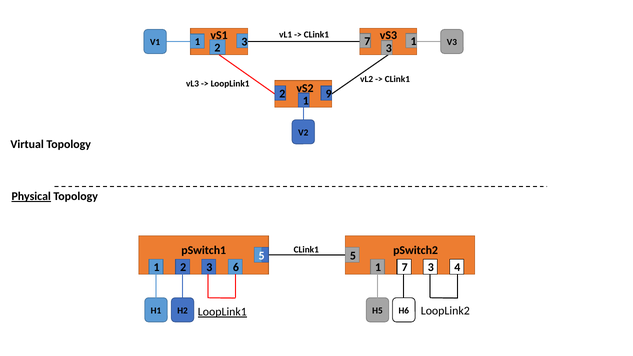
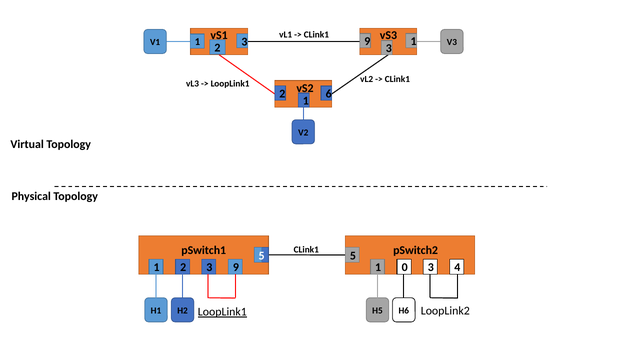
7: 7 -> 9 (367, 41)
9: 9 -> 6 (329, 94)
Physical underline: present -> none (31, 196)
6: 6 -> 9 (236, 268)
1 7: 7 -> 0 (405, 268)
